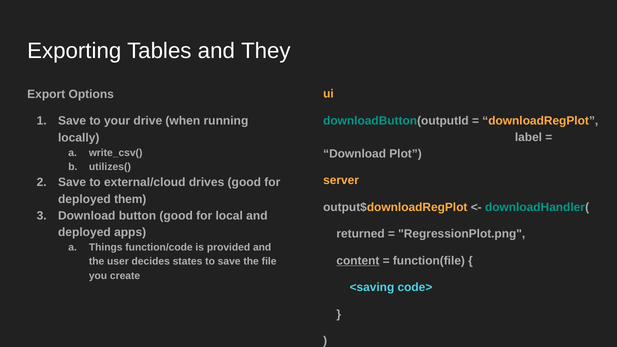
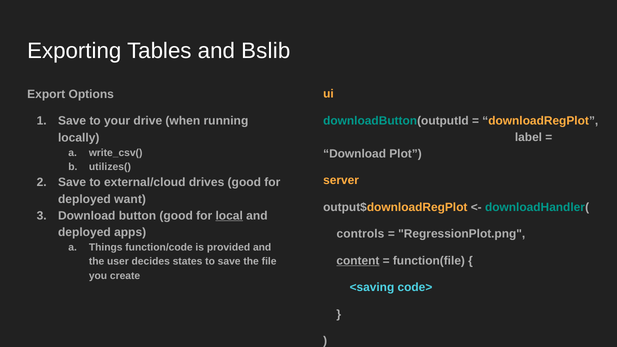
They: They -> Bslib (266, 51)
them: them -> want (130, 199)
local underline: none -> present (229, 216)
returned: returned -> controls (360, 234)
